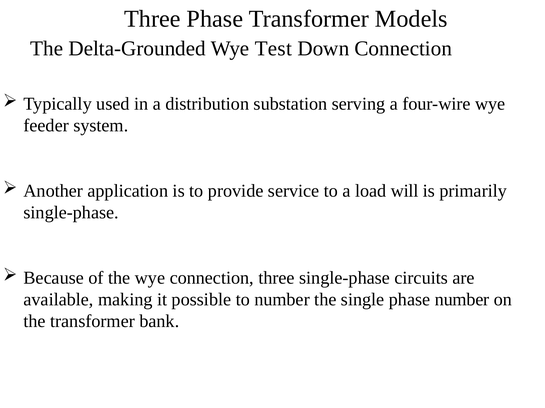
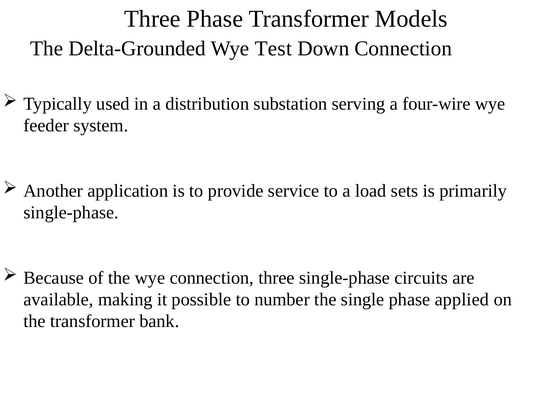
will: will -> sets (405, 191)
phase number: number -> applied (462, 300)
